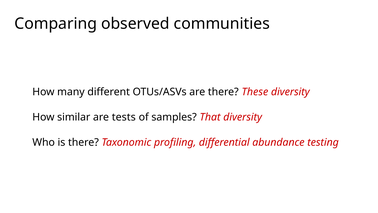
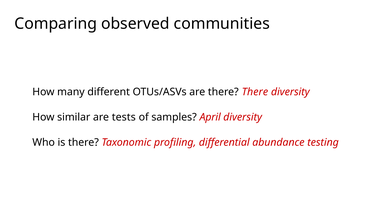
there These: These -> There (255, 92)
That: That -> April (210, 117)
